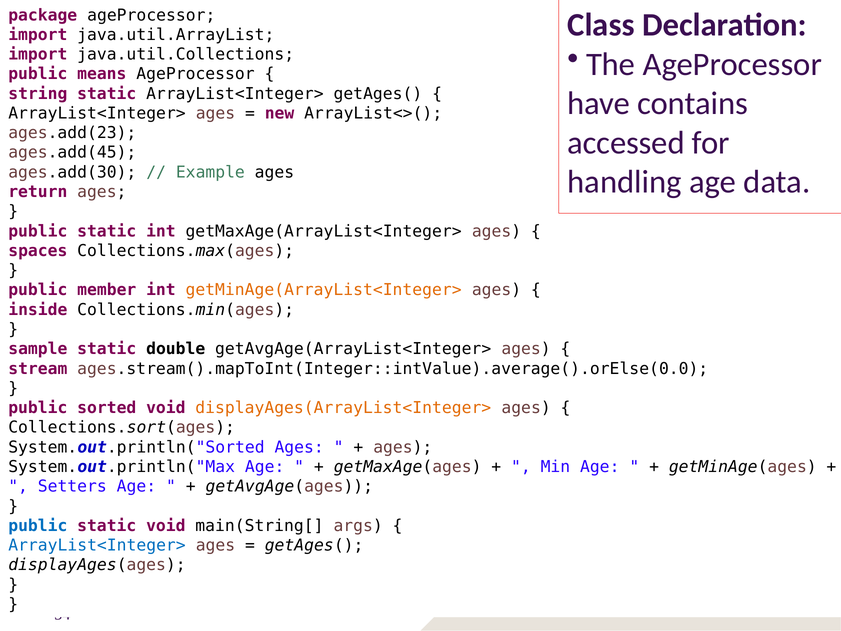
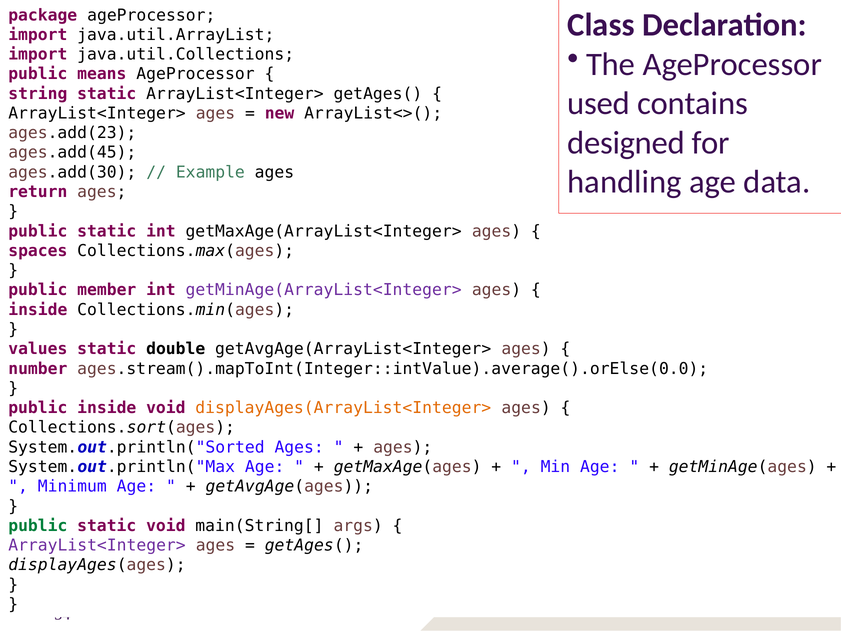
have: have -> used (599, 104)
accessed: accessed -> designed (626, 143)
getMinAge(ArrayList<Integer> colour: orange -> purple (324, 290)
sample: sample -> values (38, 349)
stream: stream -> number (38, 369)
public sorted: sorted -> inside (107, 408)
Setters: Setters -> Minimum (72, 486)
public colour: blue -> green (38, 526)
ArrayList<Integer> colour: blue -> purple (97, 545)
